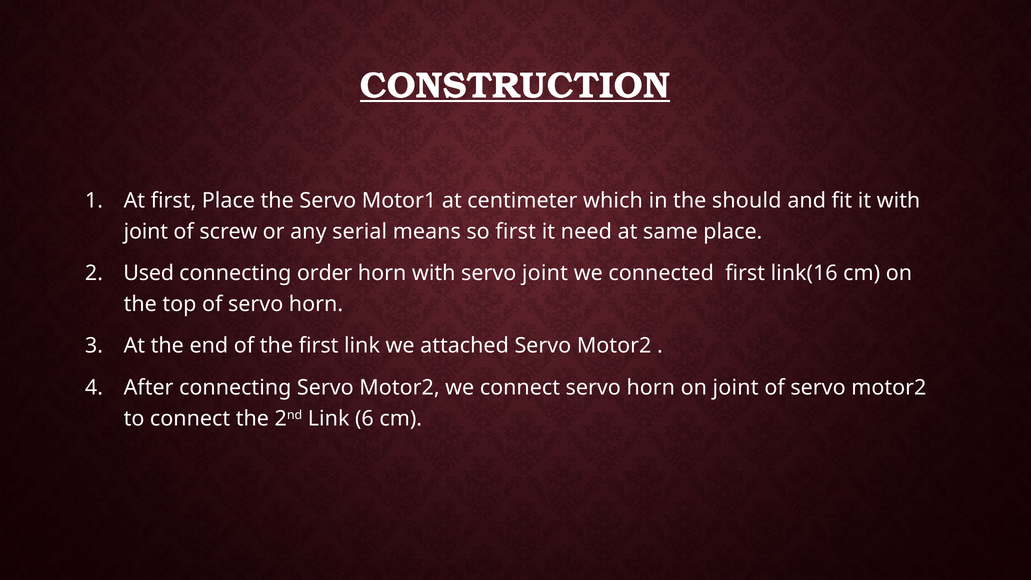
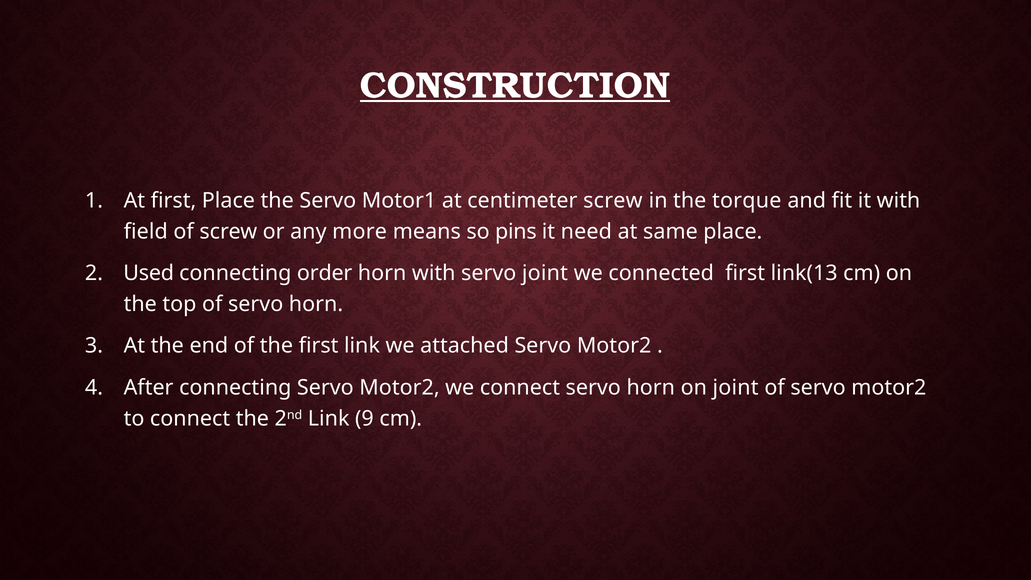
centimeter which: which -> screw (613, 201)
should: should -> torque (747, 201)
joint: joint -> field (146, 232)
serial: serial -> more (360, 232)
so first: first -> pins (516, 232)
link(16: link(16 -> link(13 (804, 273)
6: 6 -> 9 (364, 418)
